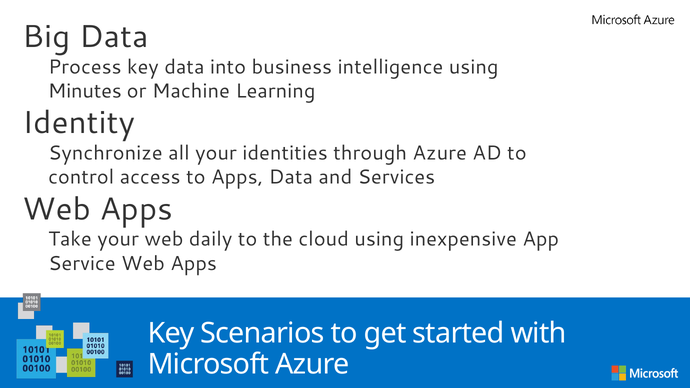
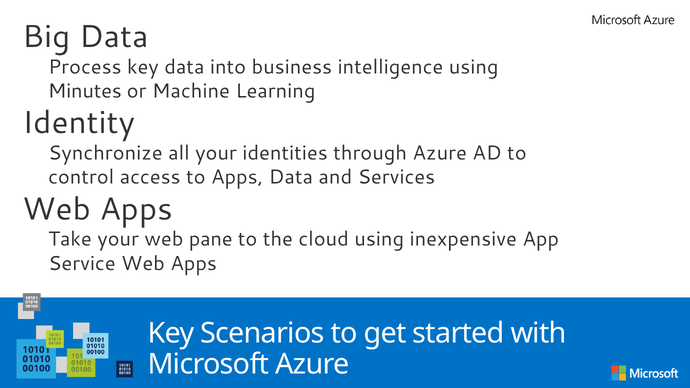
daily: daily -> pane (211, 239)
